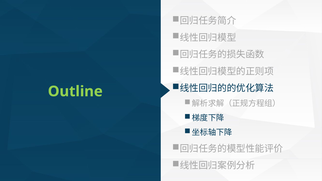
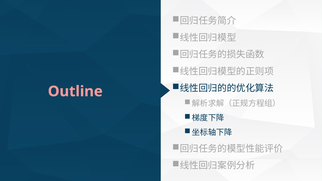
Outline colour: light green -> pink (75, 91)
